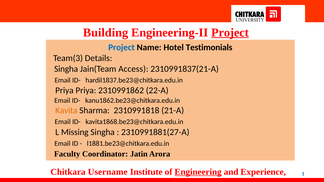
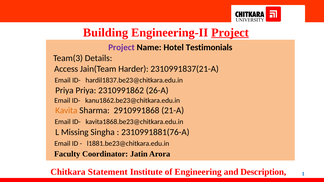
Project colour: blue -> purple (121, 47)
Singha: Singha -> Access (66, 69)
Access: Access -> Harder (133, 69)
22-A: 22-A -> 26-A (157, 91)
2310991818: 2310991818 -> 2910991868 (137, 111)
2310991881(27-A: 2310991881(27-A -> 2310991881(76-A (155, 132)
Username: Username -> Statement (108, 172)
Engineering underline: present -> none (198, 172)
Experience: Experience -> Description (263, 172)
